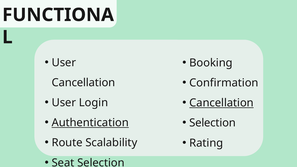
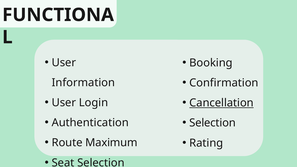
Cancellation: Cancellation -> Information (83, 83)
Authentication underline: present -> none (90, 123)
Scalability: Scalability -> Maximum (111, 143)
